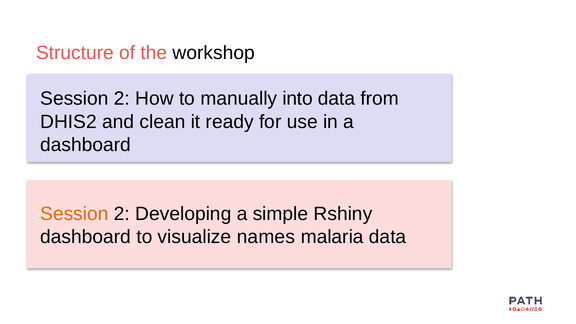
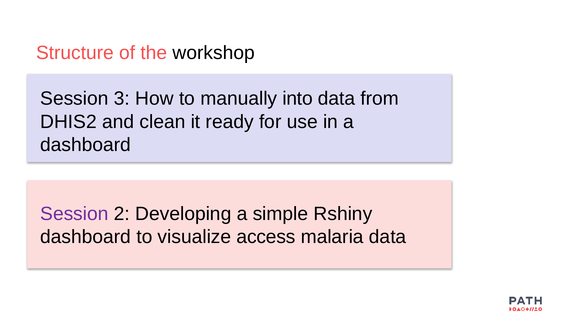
2: 2 -> 3 (122, 99)
Session colour: orange -> purple (74, 214)
names: names -> access (266, 237)
